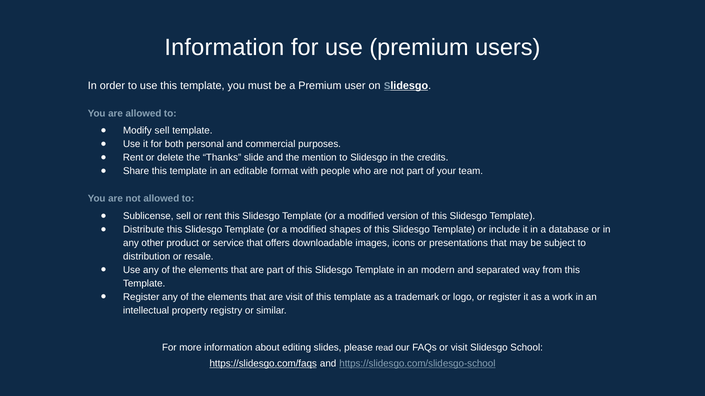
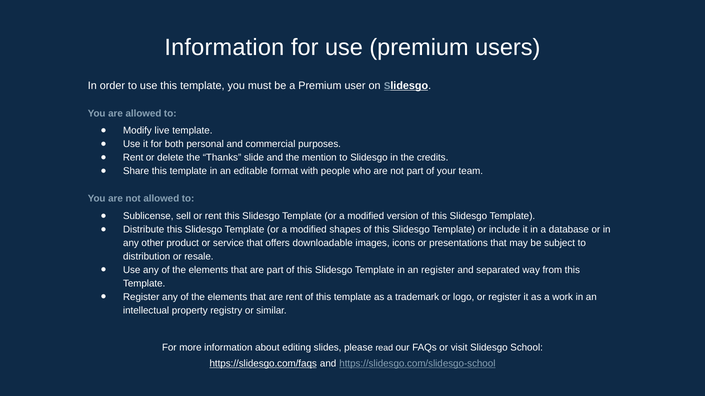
Modify sell: sell -> live (162, 131)
an modern: modern -> register (438, 270)
are visit: visit -> rent (294, 297)
